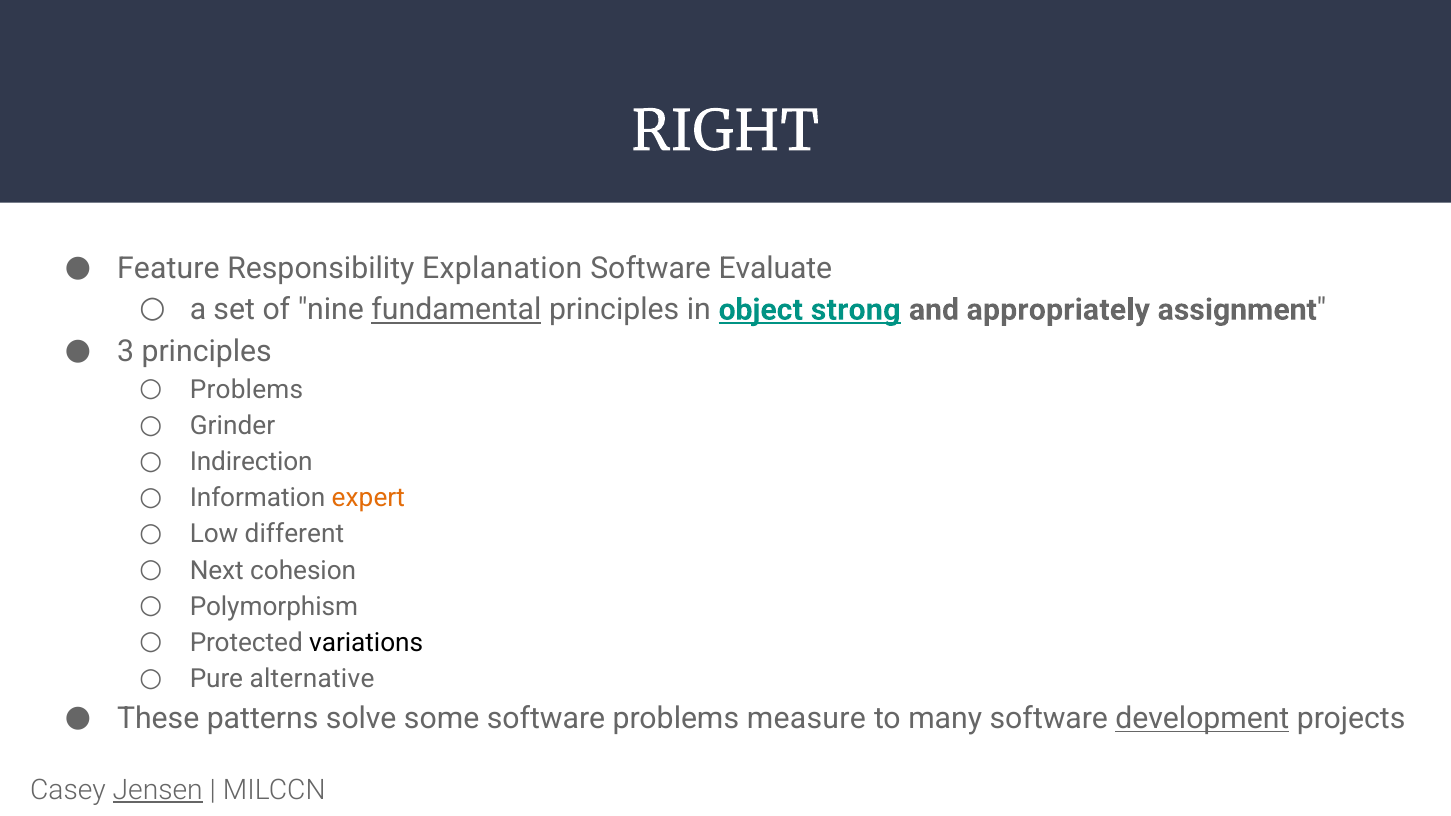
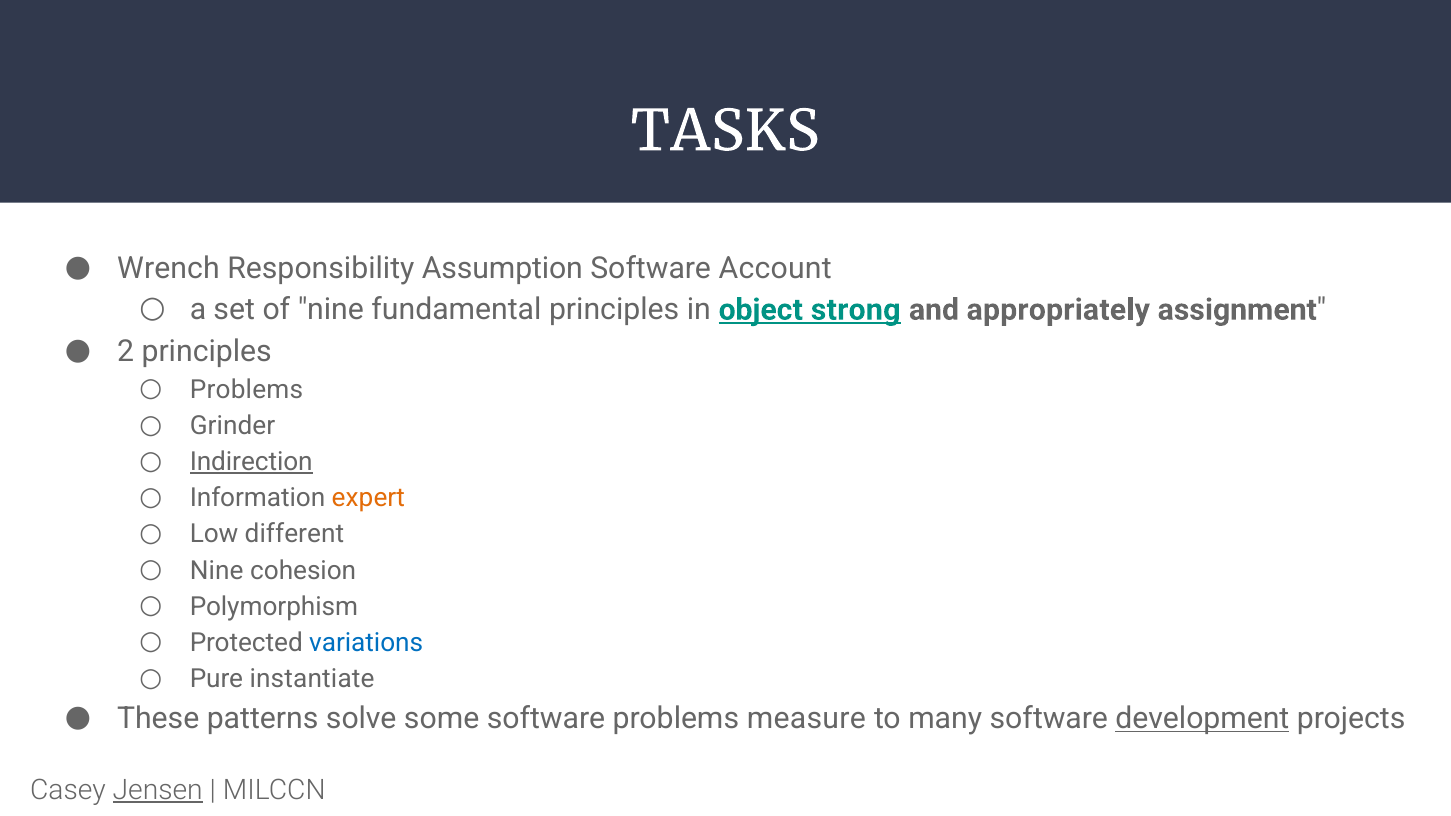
RIGHT: RIGHT -> TASKS (725, 132)
Feature: Feature -> Wrench (168, 268)
Explanation: Explanation -> Assumption (502, 268)
Evaluate: Evaluate -> Account (775, 268)
fundamental underline: present -> none (456, 310)
3: 3 -> 2 (126, 352)
Indirection underline: none -> present (251, 462)
Next: Next -> Nine (217, 571)
variations colour: black -> blue (366, 643)
alternative: alternative -> instantiate (312, 679)
